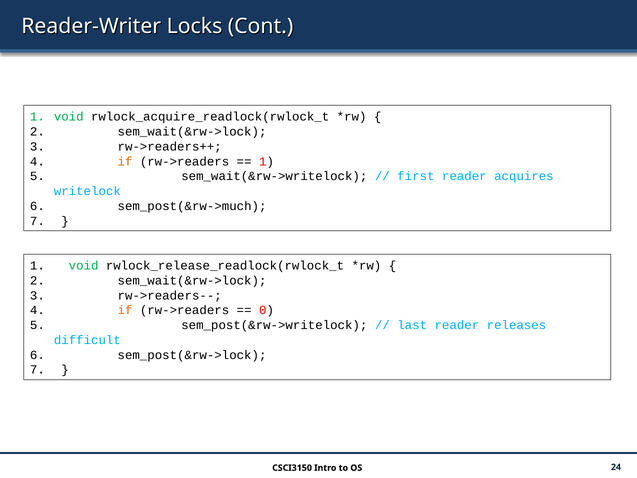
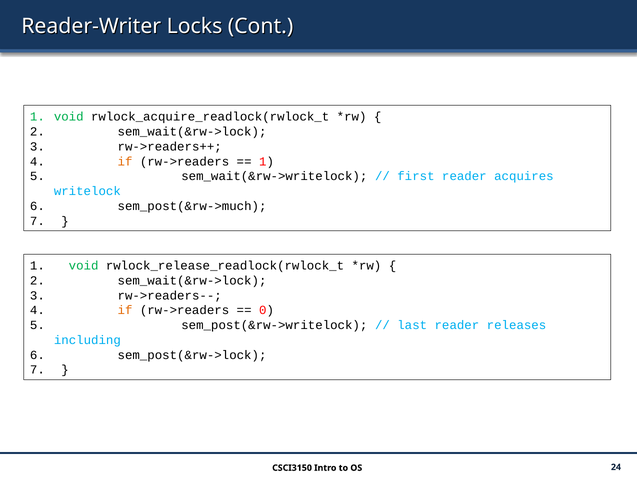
difficult: difficult -> including (87, 340)
